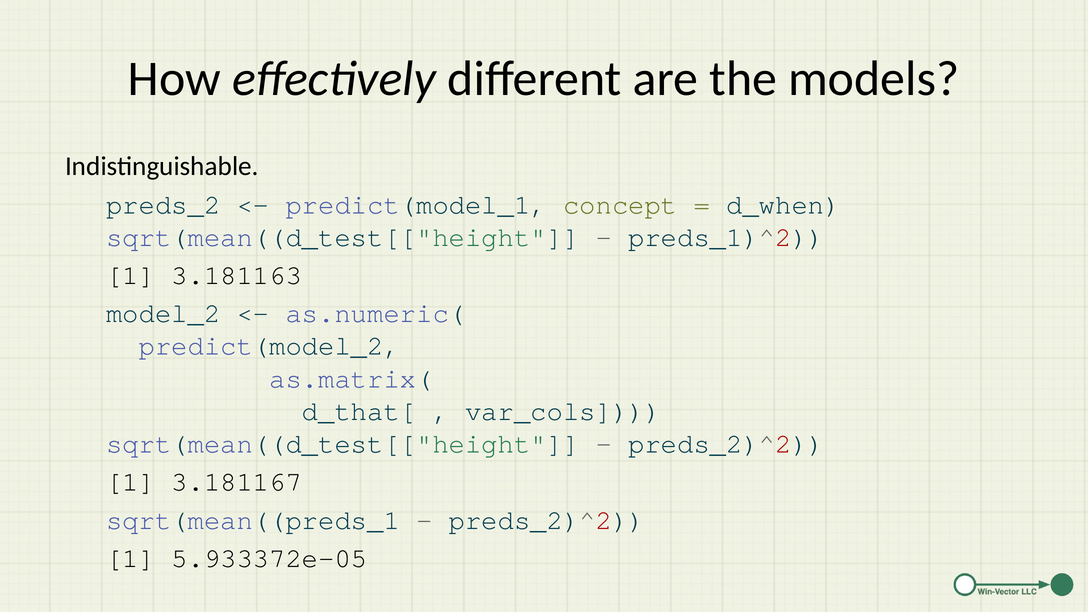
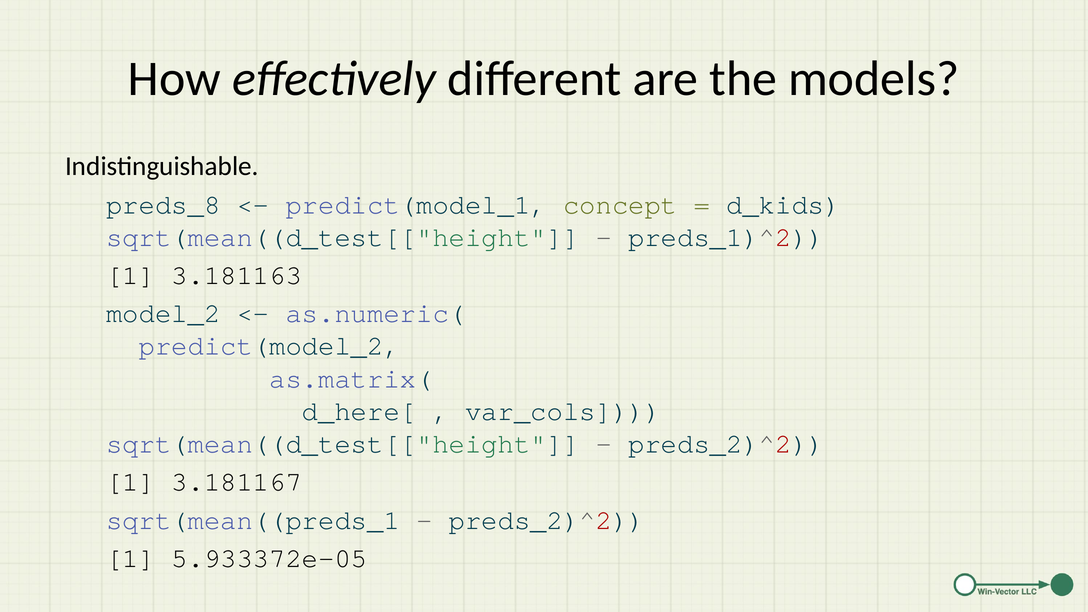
preds_2: preds_2 -> preds_8 (163, 205)
d_when: d_when -> d_kids (783, 205)
d_that[: d_that[ -> d_here[ (359, 411)
